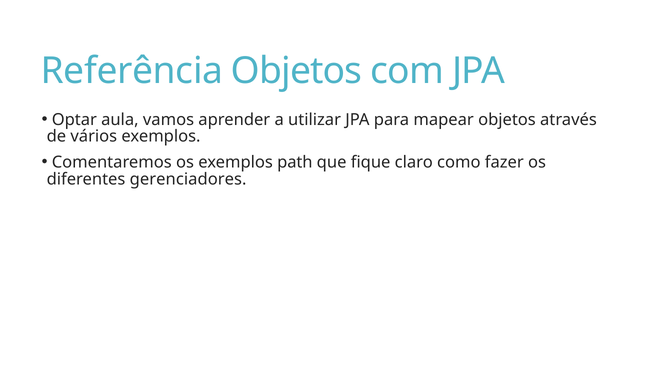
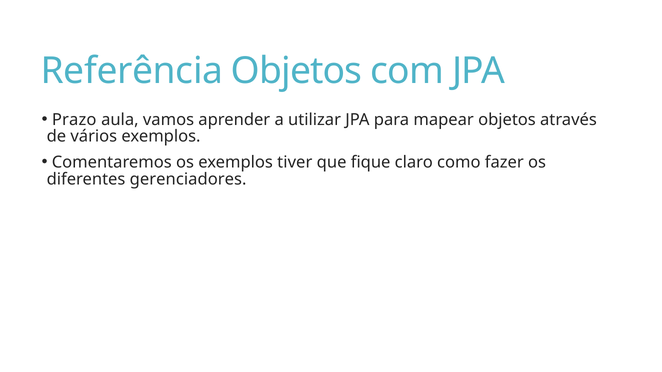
Optar: Optar -> Prazo (74, 120)
path: path -> tiver (295, 163)
